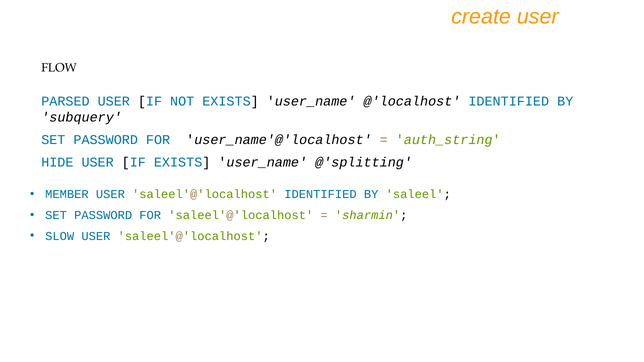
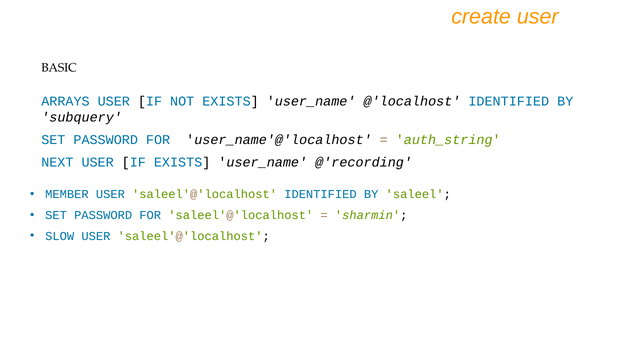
FLOW: FLOW -> BASIC (59, 68)
PARSED: PARSED -> ARRAYS (65, 101)
HIDE: HIDE -> NEXT (57, 162)
@'splitting: @'splitting -> @'recording (364, 162)
